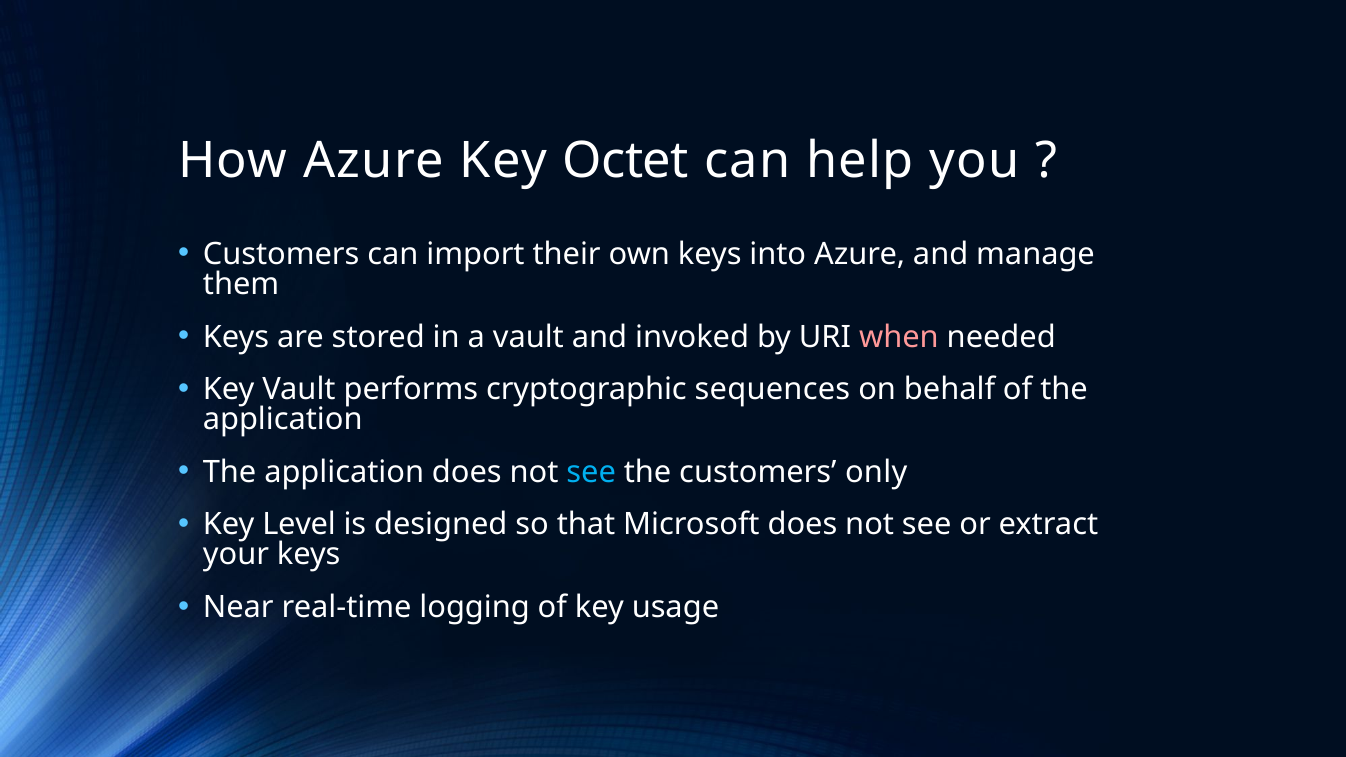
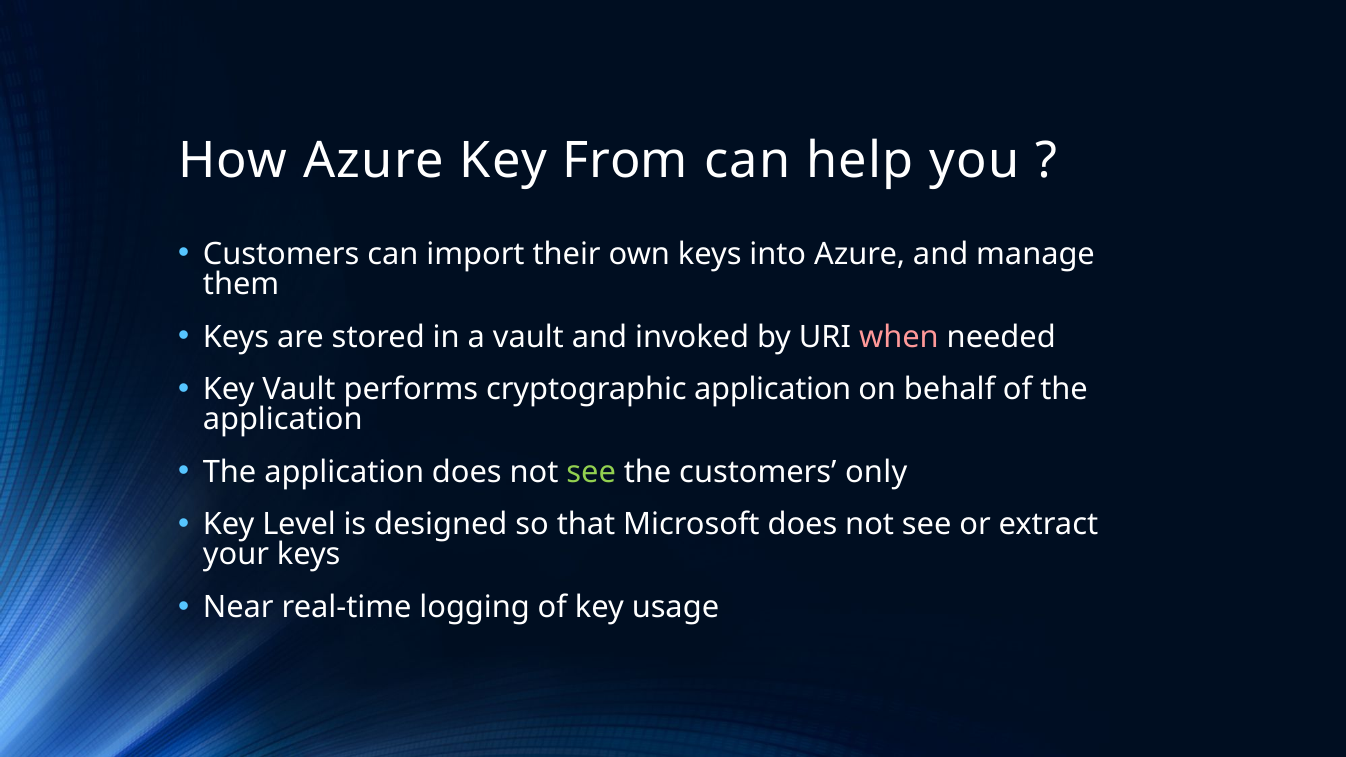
Octet: Octet -> From (625, 161)
cryptographic sequences: sequences -> application (773, 390)
see colour: light blue -> light green (591, 472)
